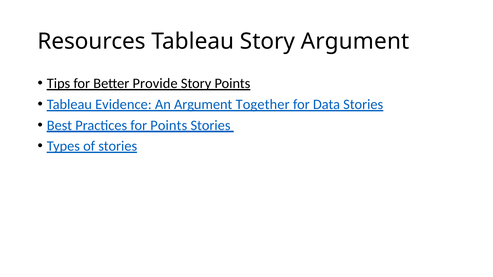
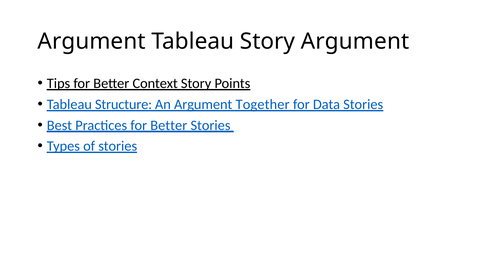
Resources: Resources -> Argument (92, 41)
Provide: Provide -> Context (155, 84)
Evidence: Evidence -> Structure (124, 105)
Practices for Points: Points -> Better (169, 125)
